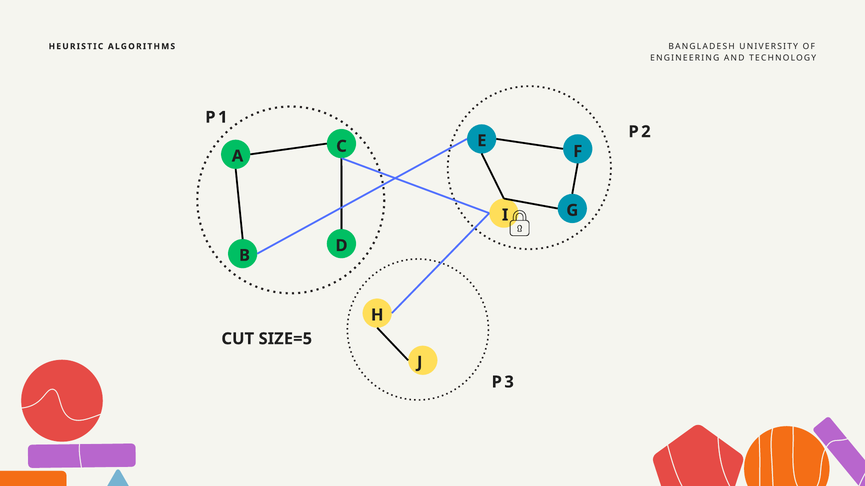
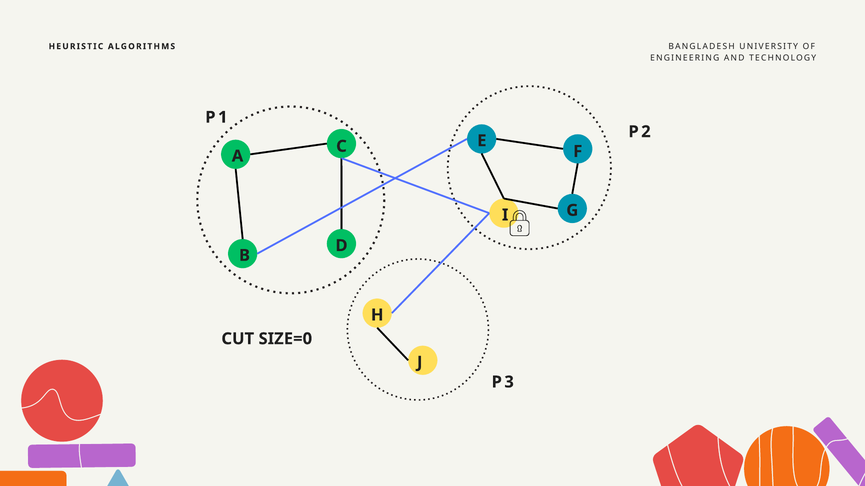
SIZE=5: SIZE=5 -> SIZE=0 (285, 339)
